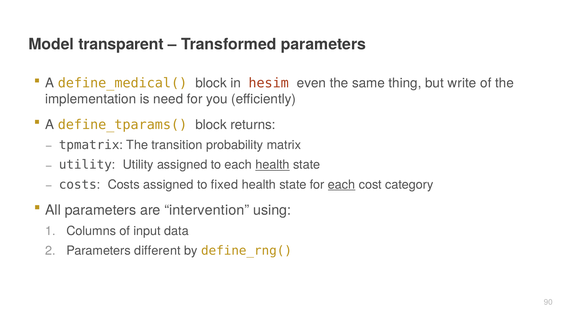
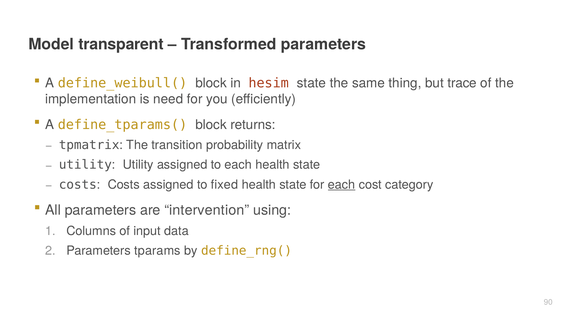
define_medical(: define_medical( -> define_weibull( (123, 83)
hesim even: even -> state (311, 83)
write: write -> trace (462, 83)
health underline: present -> none (273, 165)
different: different -> tparams (157, 251)
